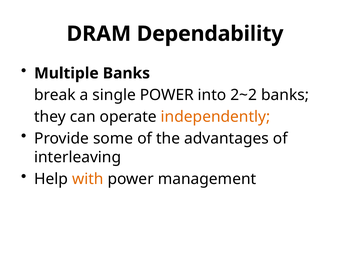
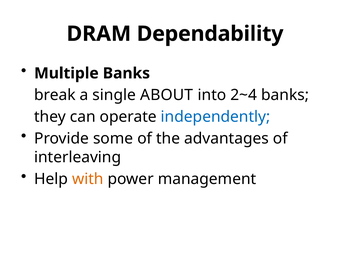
single POWER: POWER -> ABOUT (167, 95)
2~2: 2~2 -> 2~4 (244, 95)
independently colour: orange -> blue (216, 117)
